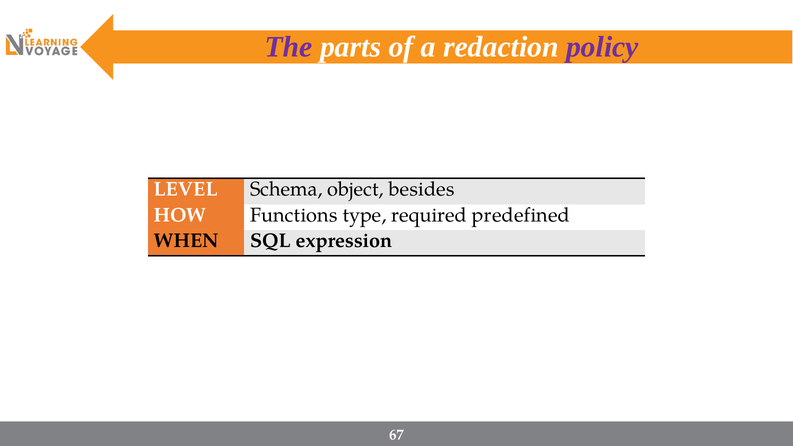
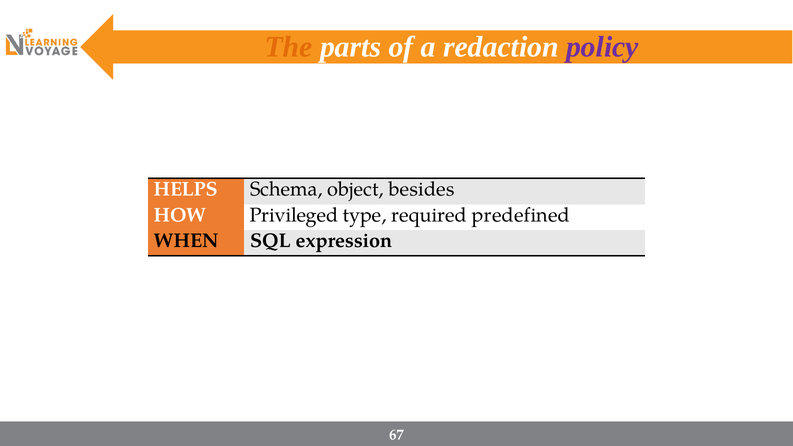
The colour: purple -> orange (289, 47)
LEVEL: LEVEL -> HELPS (186, 189)
Functions: Functions -> Privileged (294, 215)
